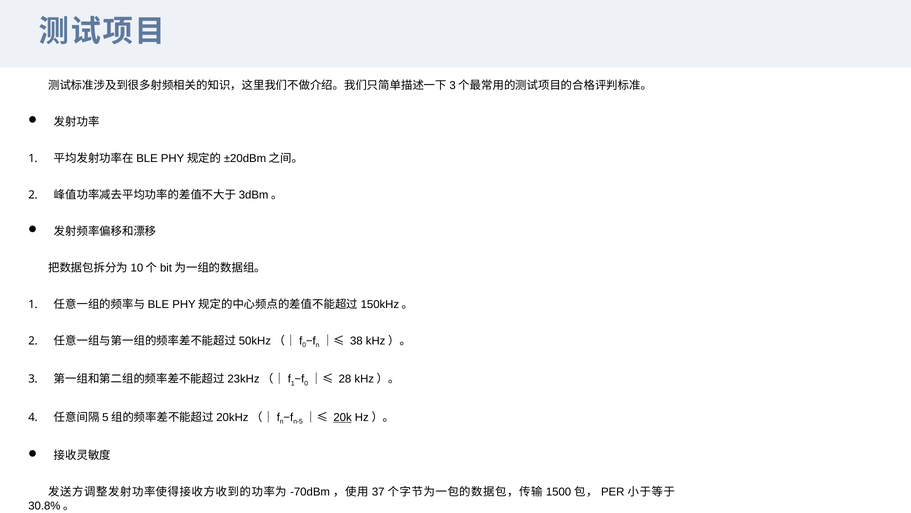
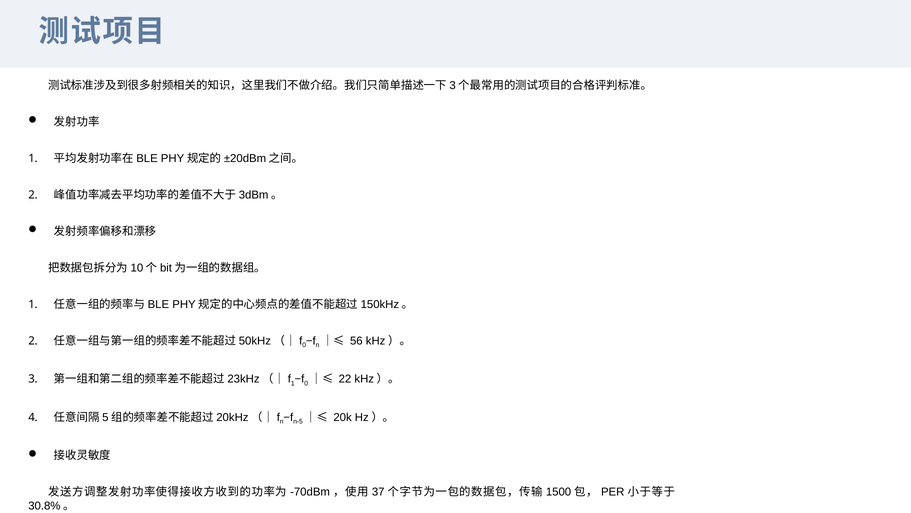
38: 38 -> 56 (356, 340)
28: 28 -> 22 (345, 379)
20k underline: present -> none (343, 417)
